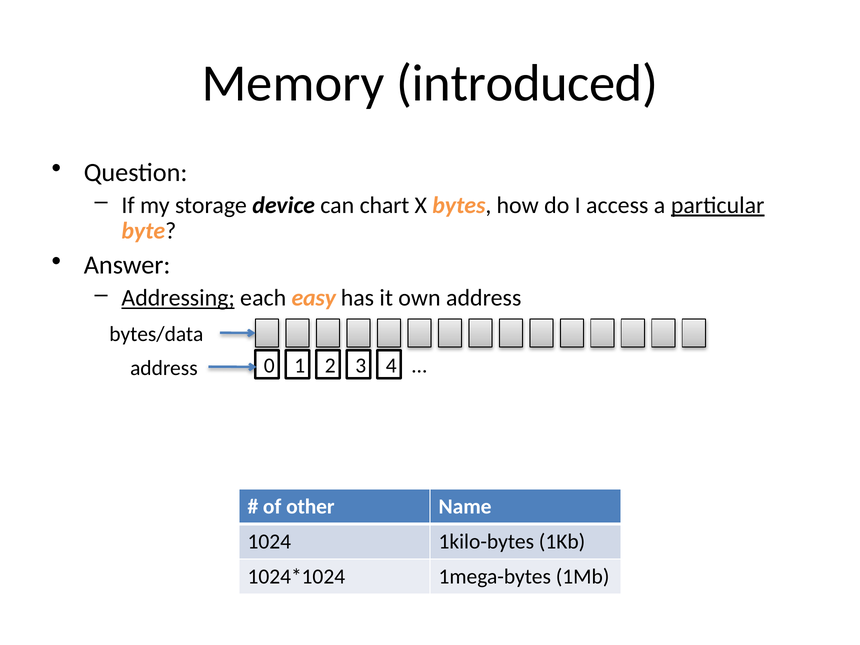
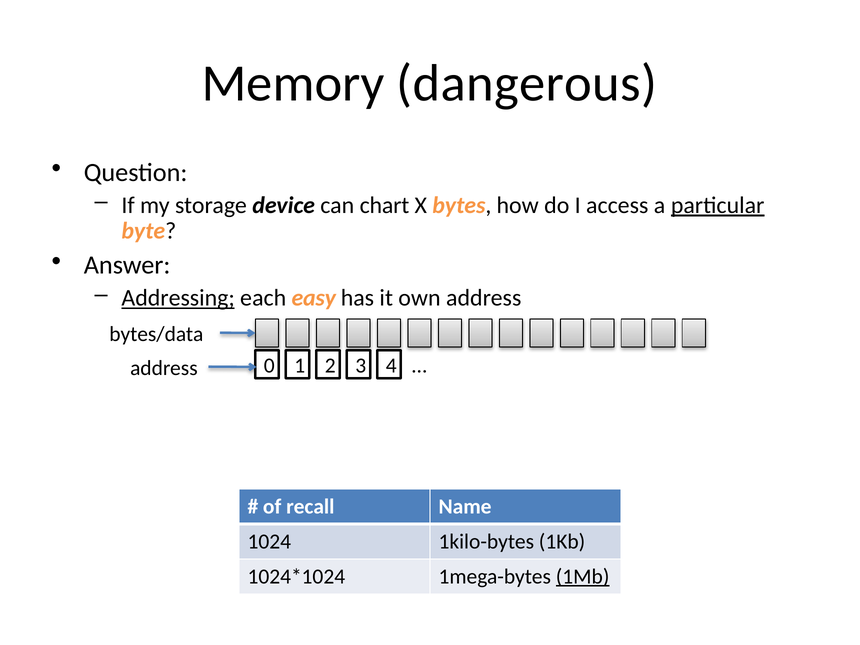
introduced: introduced -> dangerous (527, 83)
other: other -> recall (310, 507)
1Mb underline: none -> present (583, 577)
